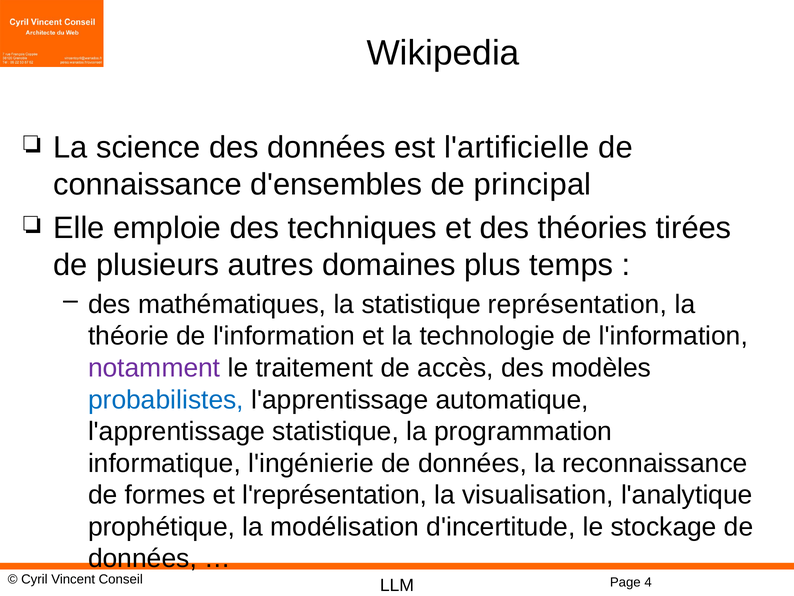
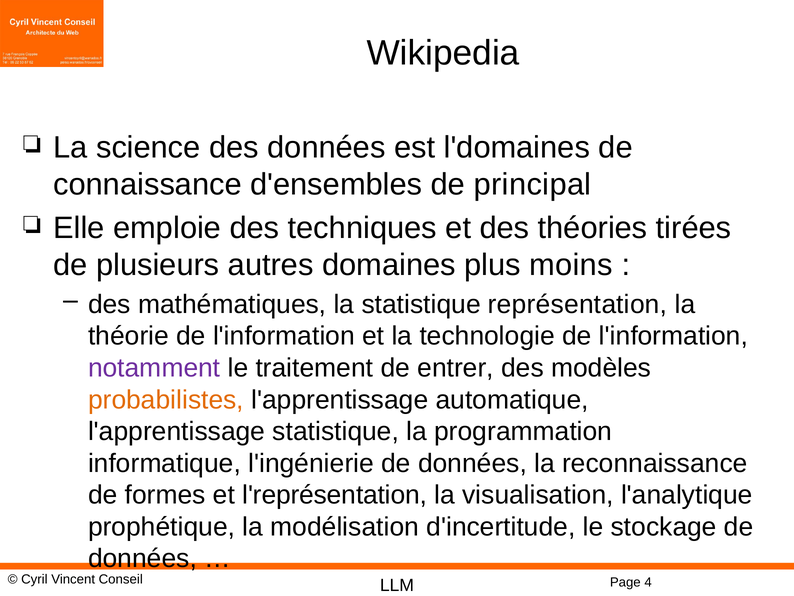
l'artificielle: l'artificielle -> l'domaines (517, 147)
temps: temps -> moins (571, 265)
accès: accès -> entrer (456, 368)
probabilistes colour: blue -> orange (166, 399)
